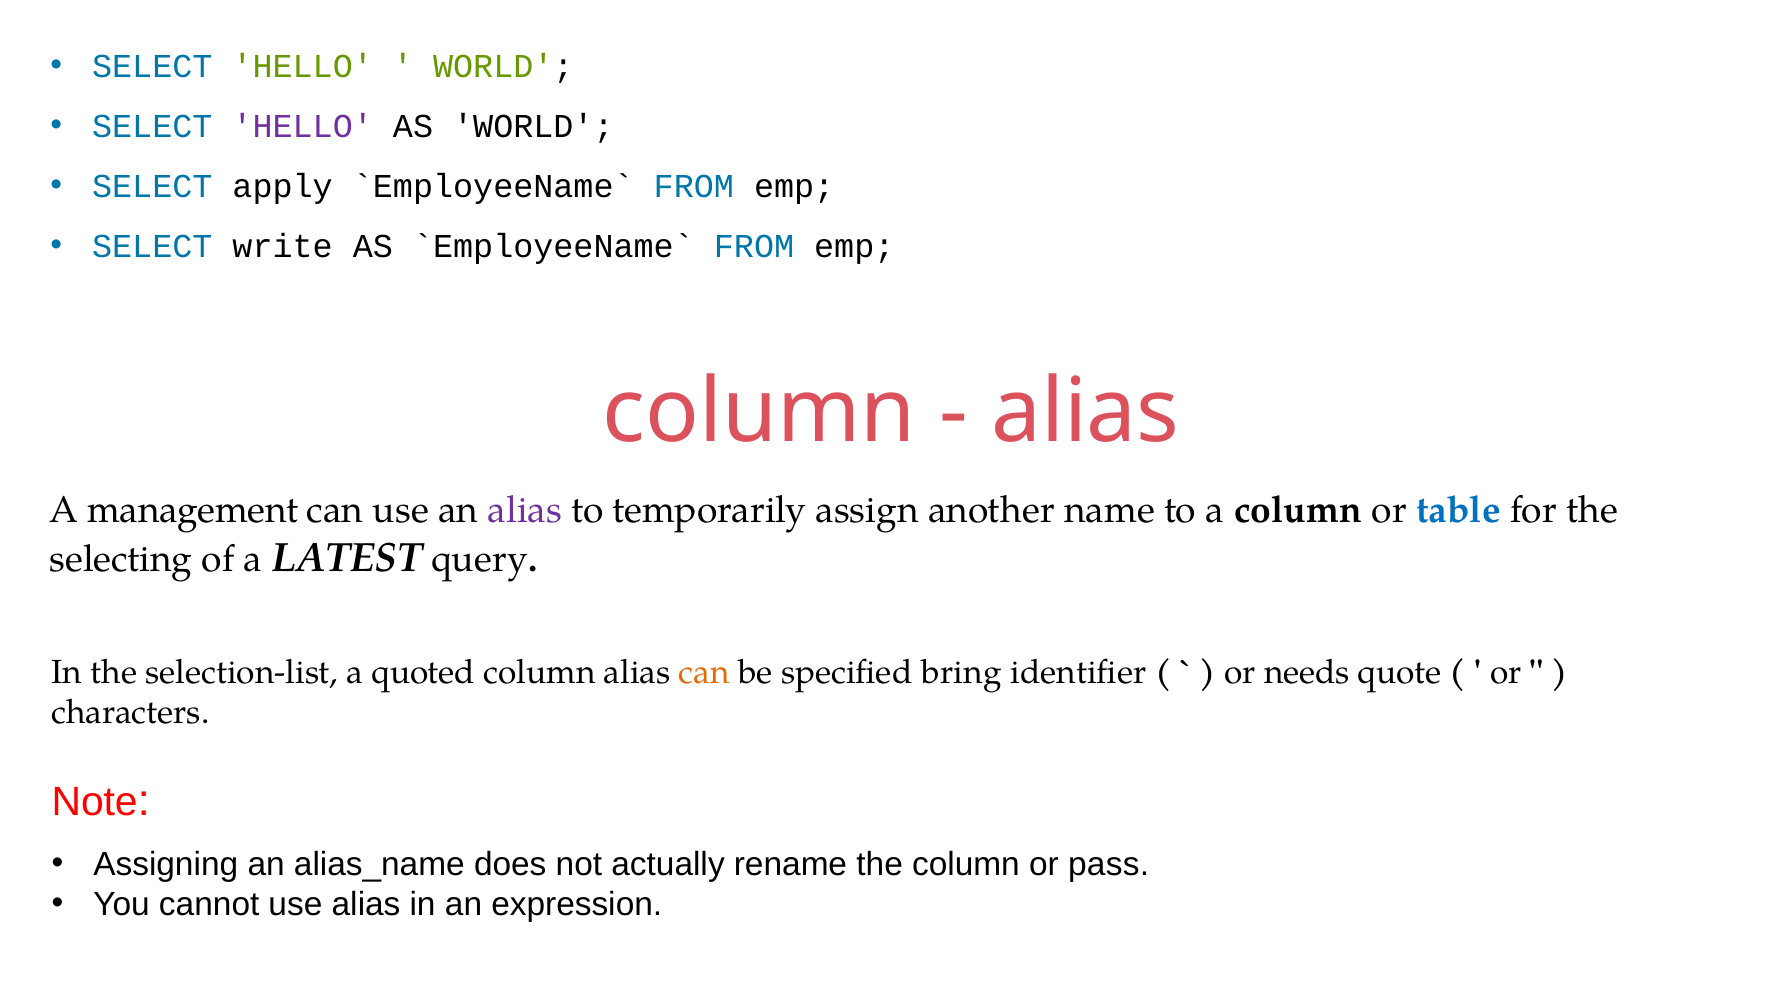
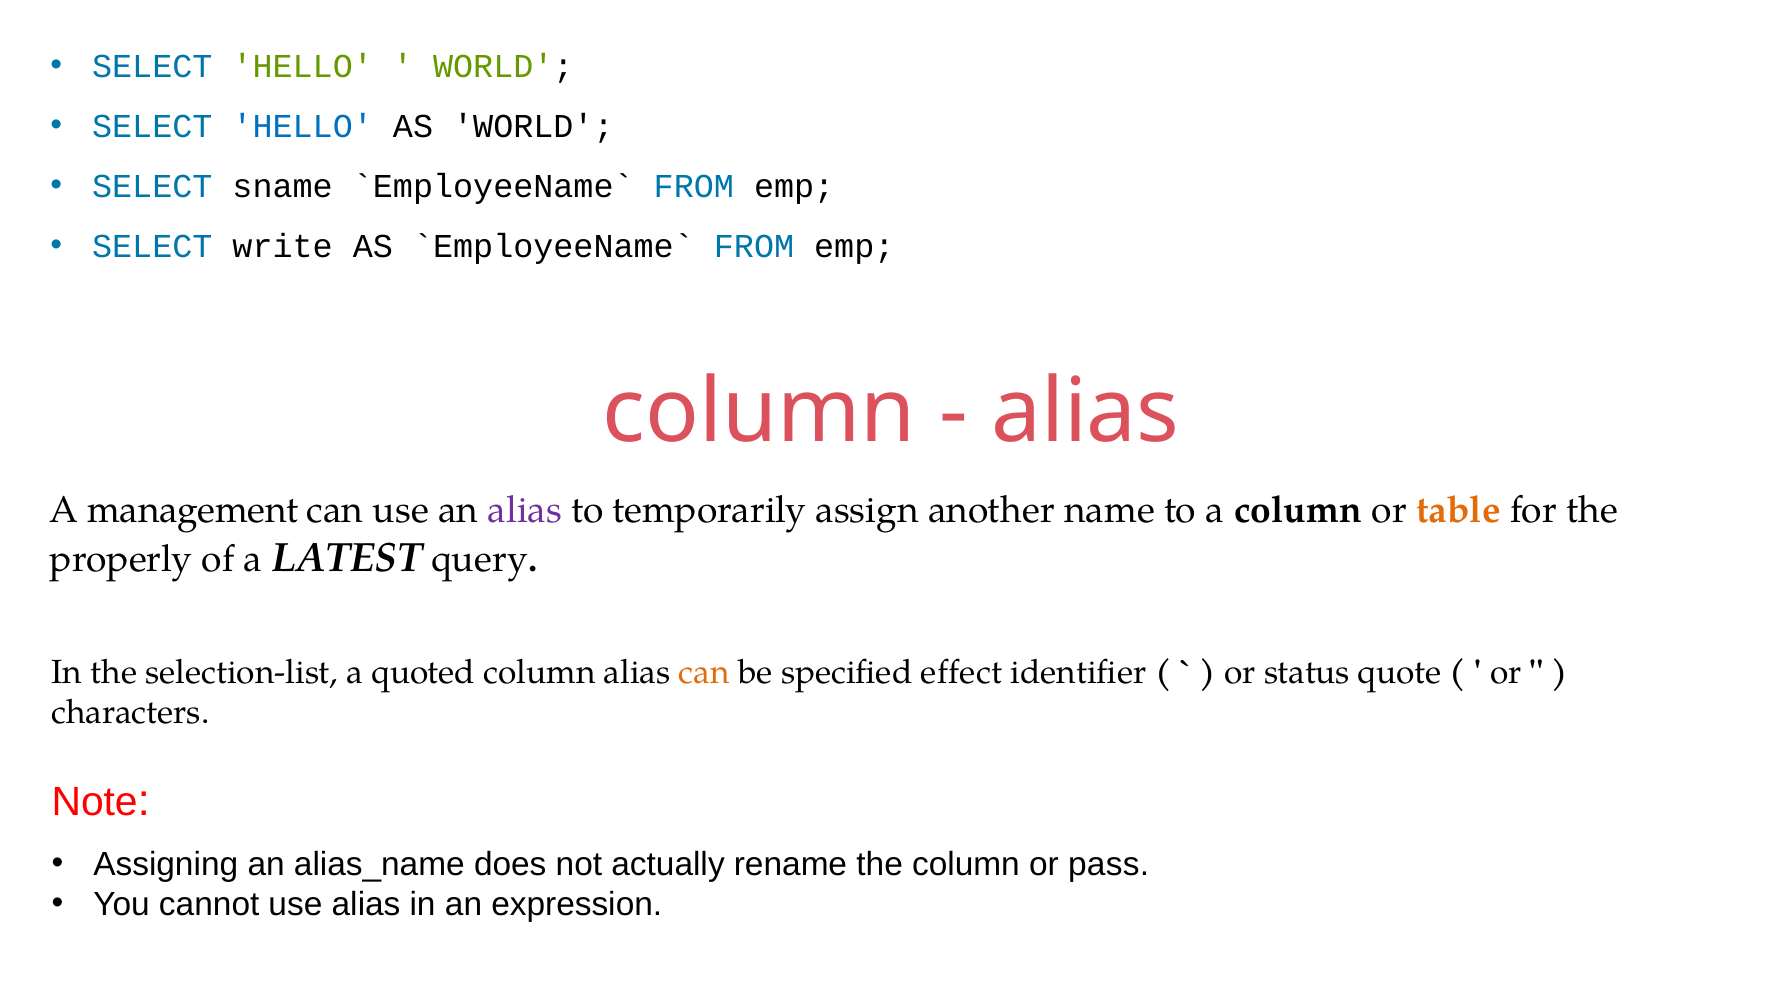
HELLO colour: purple -> blue (303, 126)
apply: apply -> sname (283, 186)
table colour: blue -> orange (1459, 511)
selecting: selecting -> properly (121, 559)
bring: bring -> effect (962, 672)
needs: needs -> status (1307, 672)
